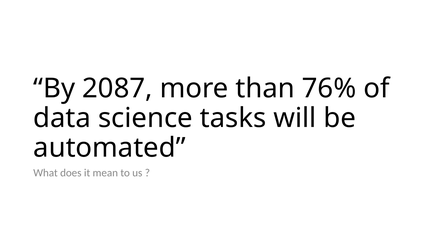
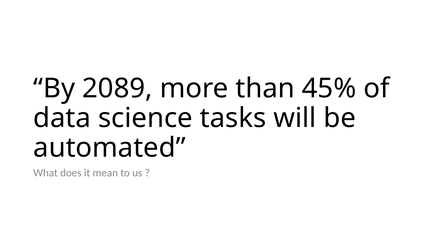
2087: 2087 -> 2089 (117, 89)
76%: 76% -> 45% (329, 89)
